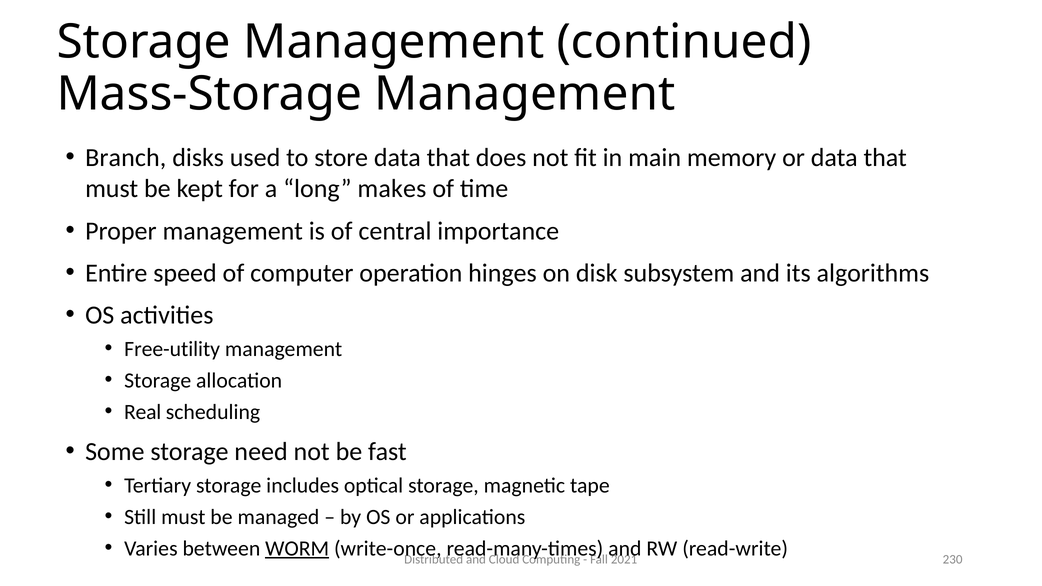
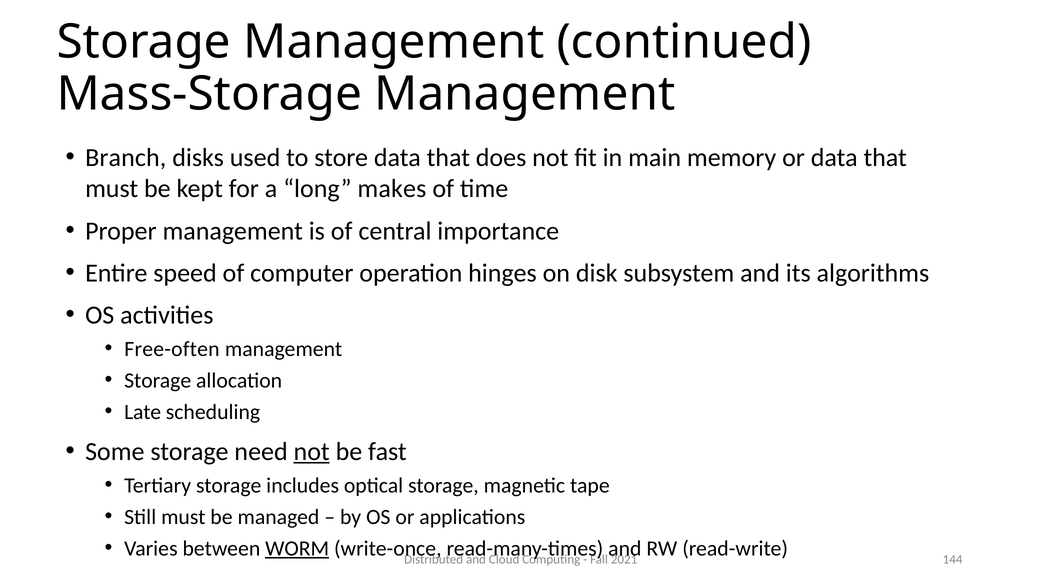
Free-utility: Free-utility -> Free-often (172, 349)
Real: Real -> Late (143, 412)
not underline: none -> present (312, 452)
230: 230 -> 144 (953, 560)
